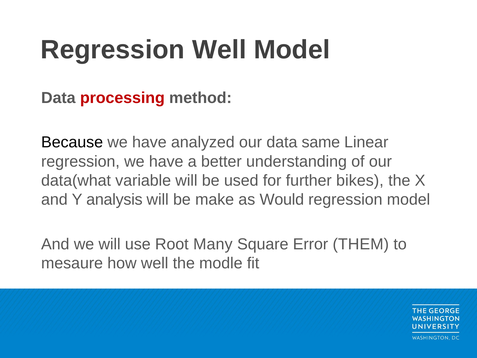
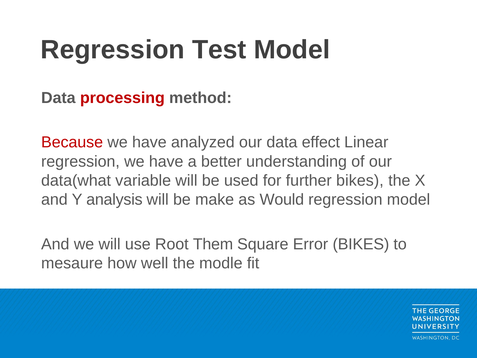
Regression Well: Well -> Test (219, 50)
Because colour: black -> red (72, 142)
same: same -> effect (321, 142)
Many: Many -> Them (213, 244)
Error THEM: THEM -> BIKES (361, 244)
